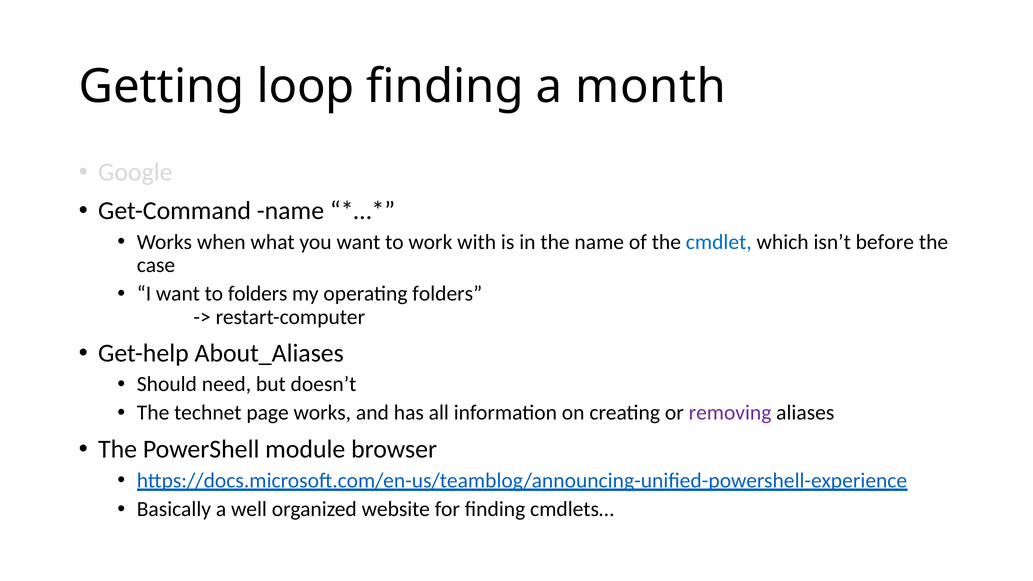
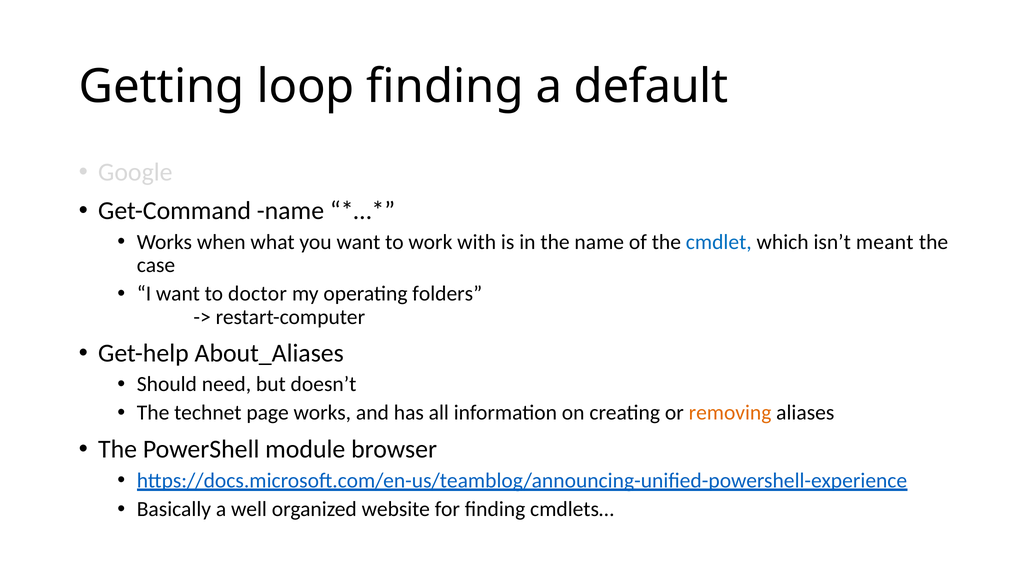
month: month -> default (651, 87)
before: before -> meant (885, 242)
to folders: folders -> doctor (257, 294)
removing colour: purple -> orange (730, 413)
